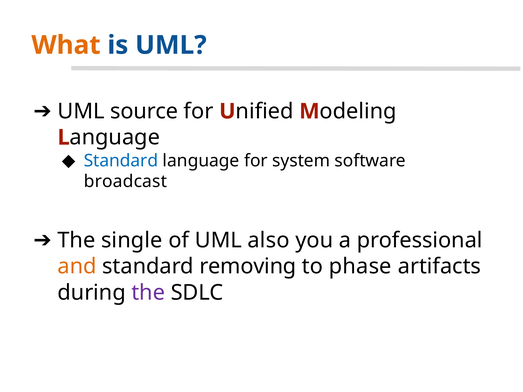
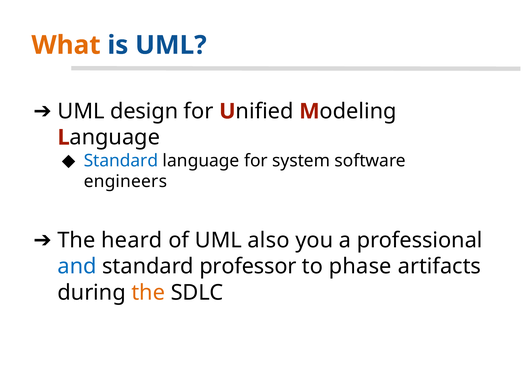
source: source -> design (144, 111)
broadcast: broadcast -> engineers (125, 182)
single: single -> heard (132, 240)
and colour: orange -> blue (77, 267)
removing: removing -> professor (248, 267)
the colour: purple -> orange (148, 293)
